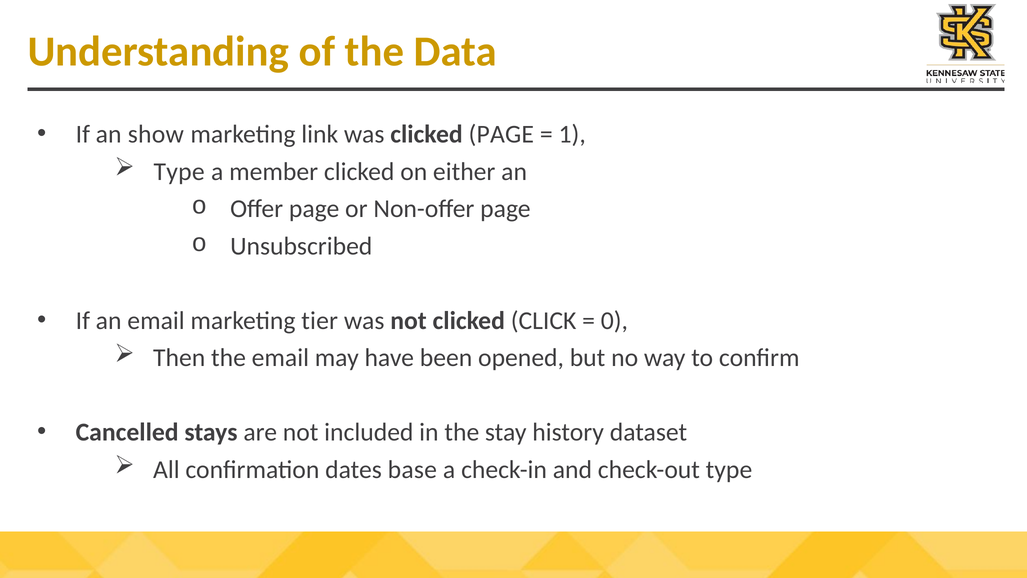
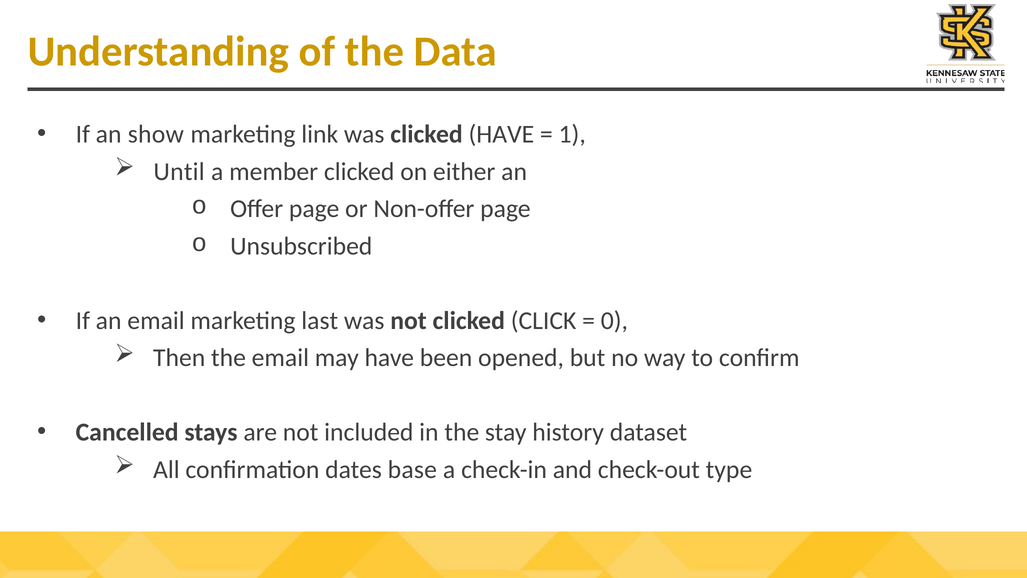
clicked PAGE: PAGE -> HAVE (501, 134)
Type: Type -> Until (179, 171)
tier: tier -> last (320, 320)
